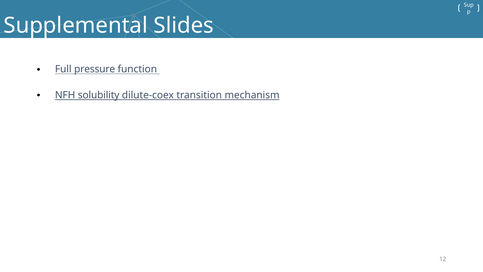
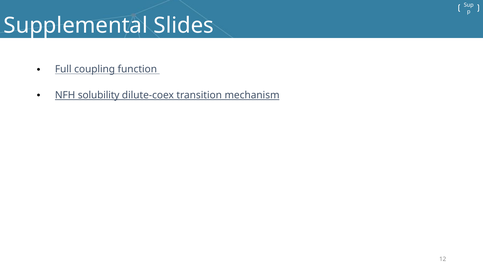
pressure: pressure -> coupling (95, 69)
